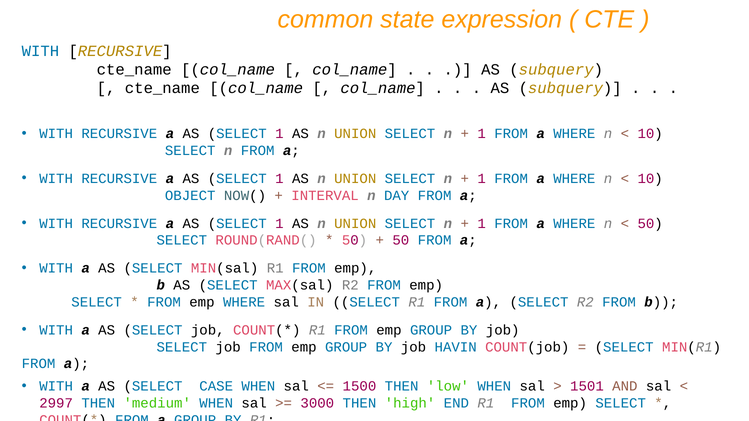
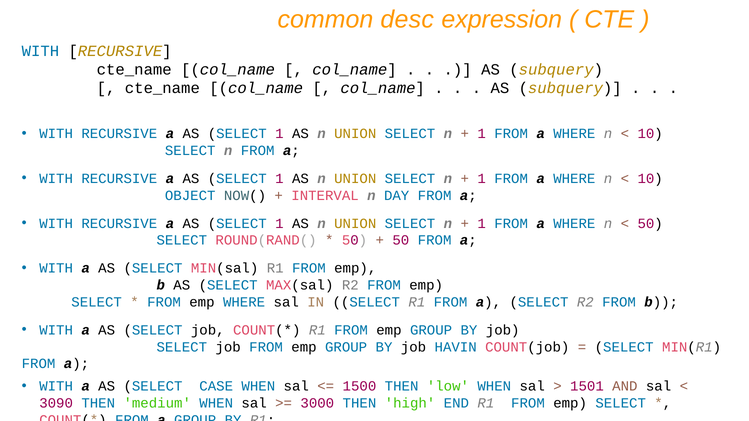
state: state -> desc (407, 19)
2997: 2997 -> 3090 (56, 403)
